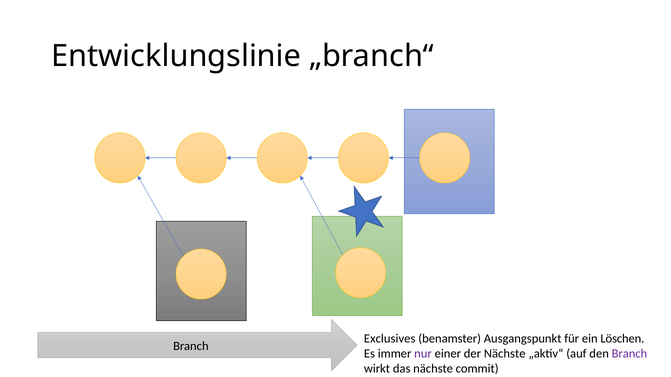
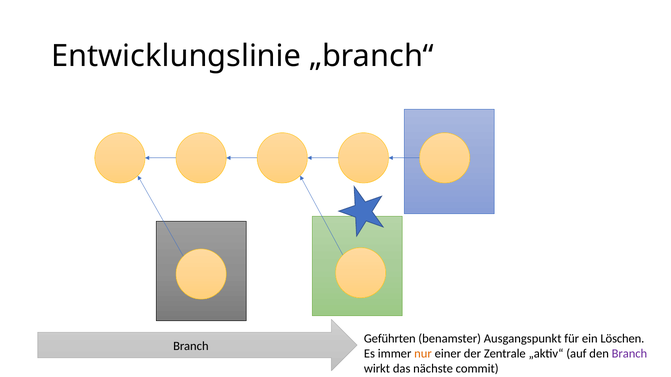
Exclusives: Exclusives -> Geführten (390, 339)
nur colour: purple -> orange (423, 354)
der Nächste: Nächste -> Zentrale (505, 354)
